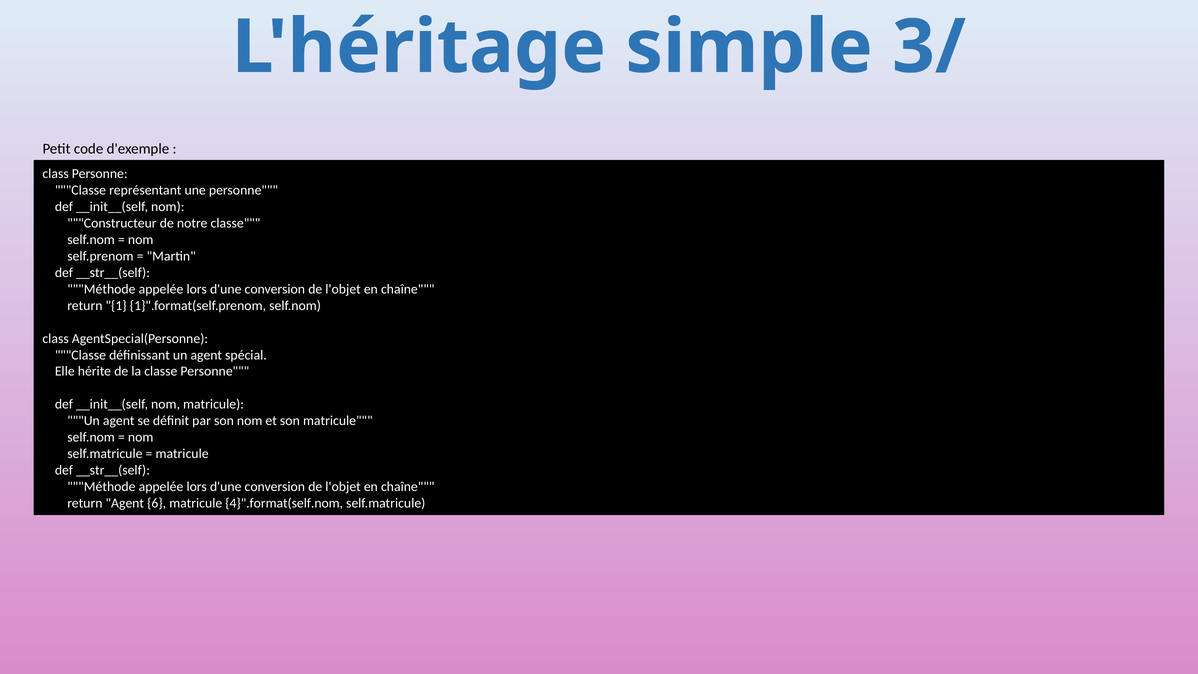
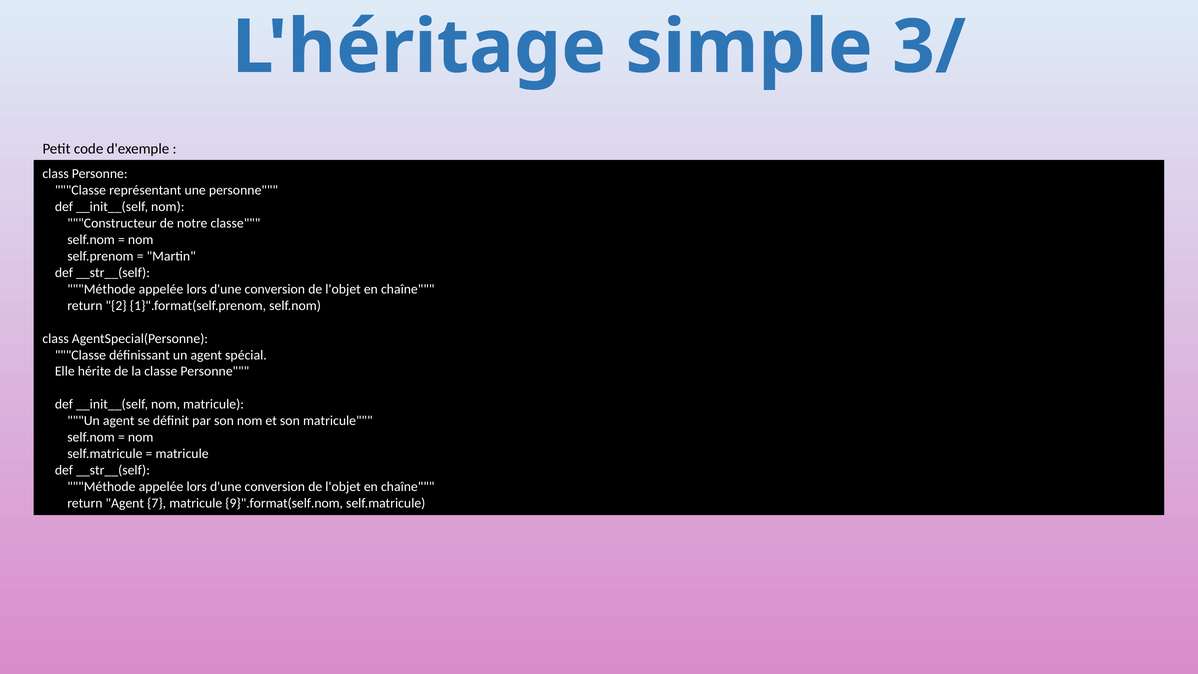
1: 1 -> 2 (116, 305)
6: 6 -> 7 (157, 503)
4}".format(self.nom: 4}".format(self.nom -> 9}".format(self.nom (284, 503)
